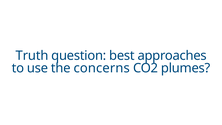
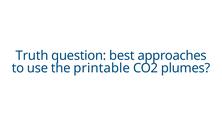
concerns: concerns -> printable (102, 68)
